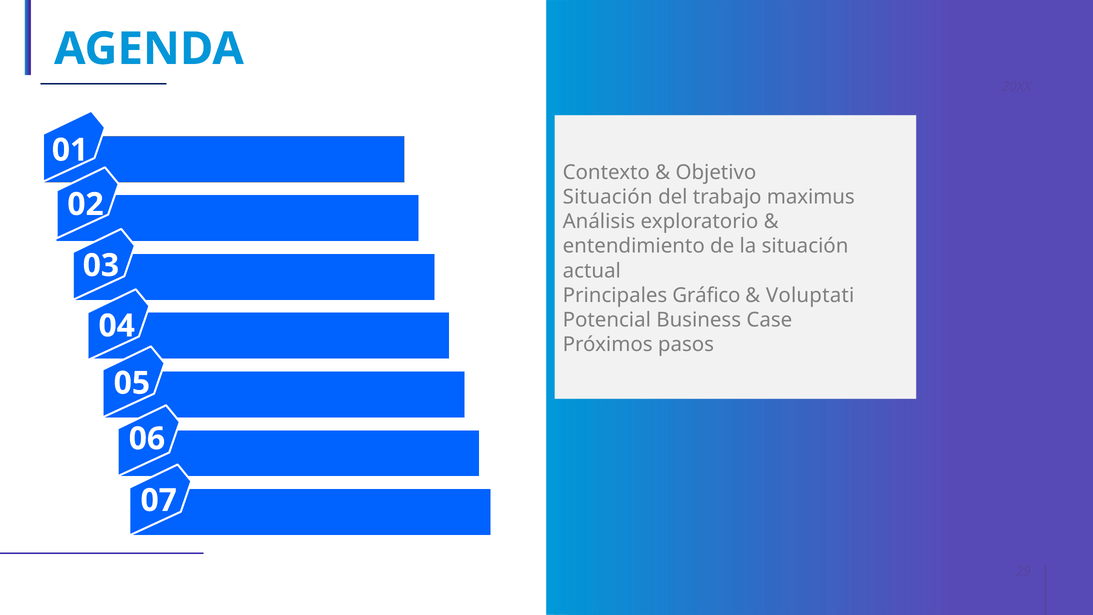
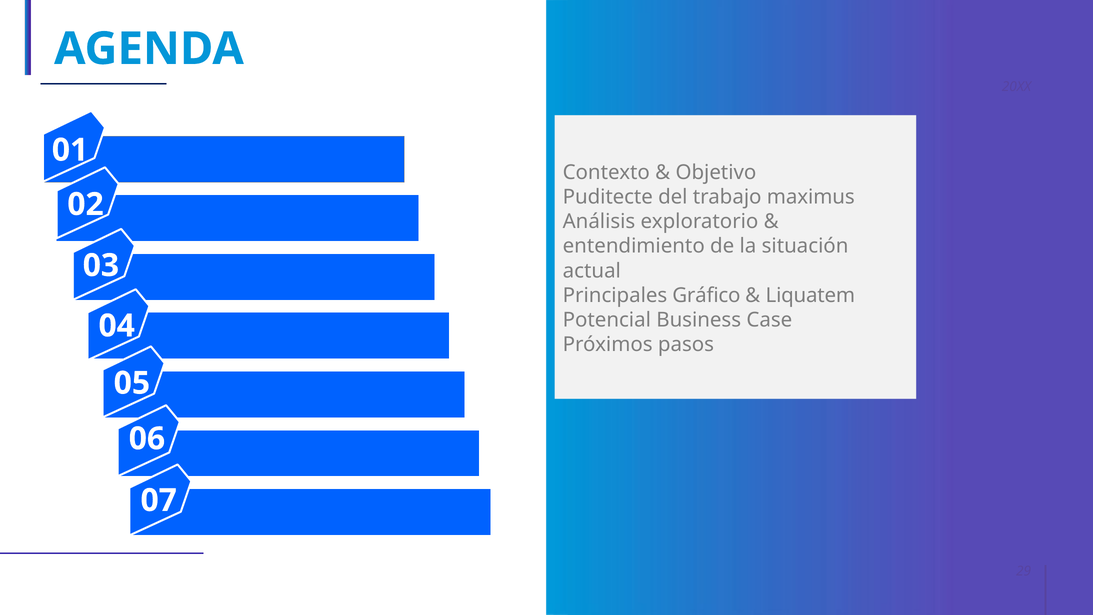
Situación: Situación -> Puditecte (608, 197)
Voluptati: Voluptati -> Liquatem (810, 295)
